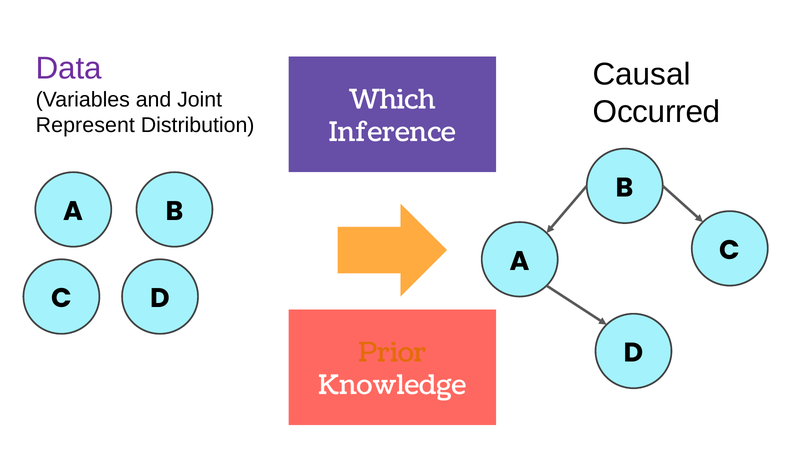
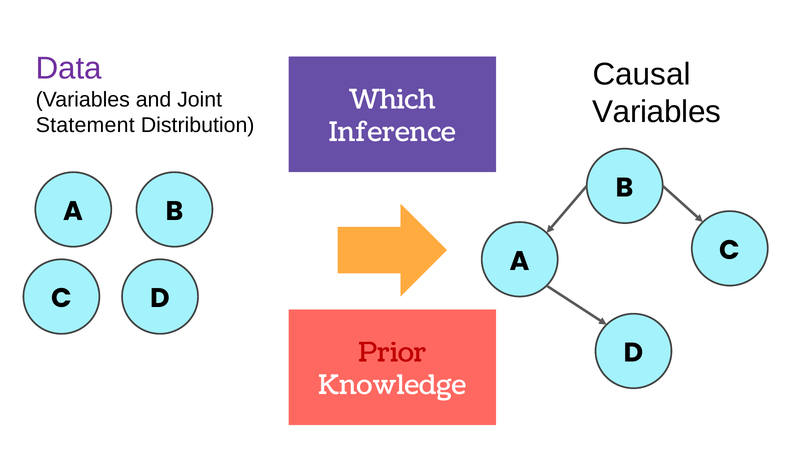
Occurred: Occurred -> Variables (657, 112)
Represent: Represent -> Statement (85, 125)
Prior colour: orange -> red (392, 353)
